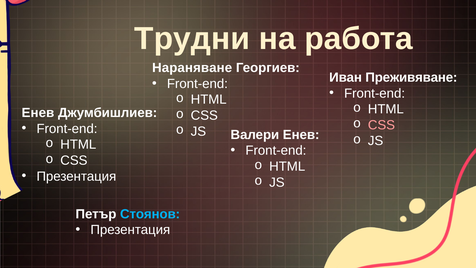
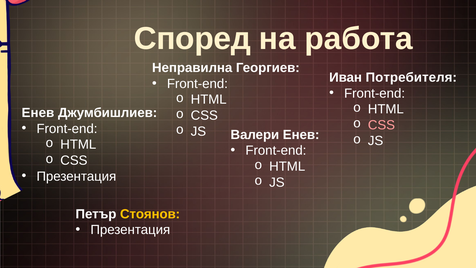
Трудни: Трудни -> Според (192, 39)
Нараняване: Нараняване -> Неправилна (192, 68)
Преживяване: Преживяване -> Потребителя (411, 77)
Стоянов colour: light blue -> yellow (150, 214)
